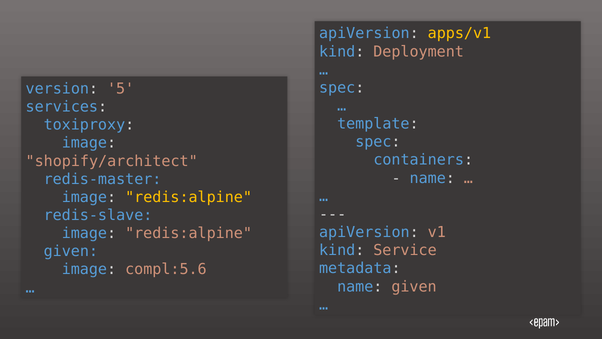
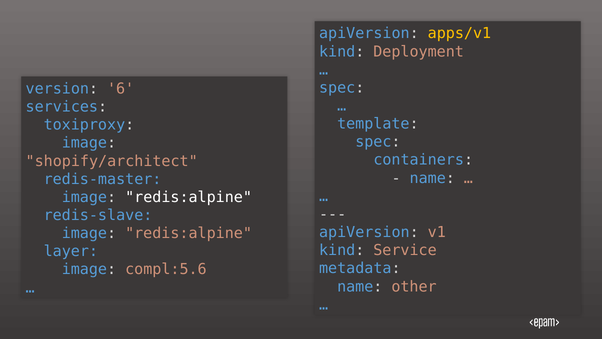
5: 5 -> 6 (121, 89)
redis:alpine colour: yellow -> white (189, 197)
given: given -> layer (71, 251)
name given: given -> other (414, 286)
